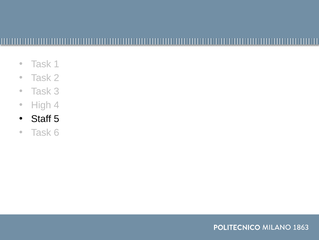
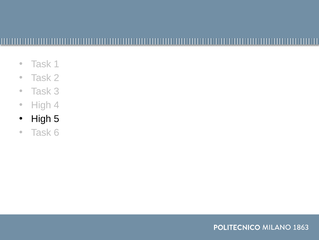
Staff: Staff -> High (41, 119)
